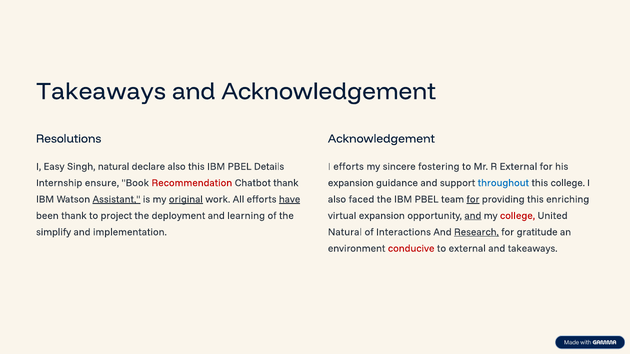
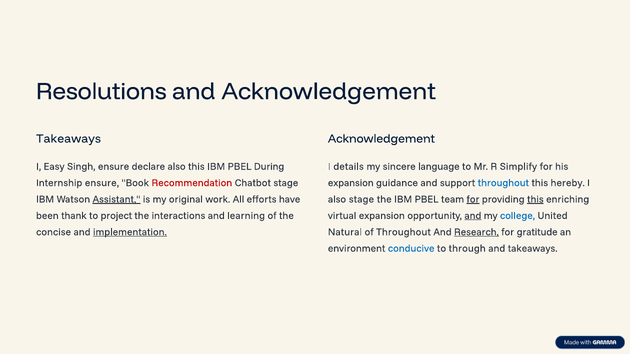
Takeaways: Takeaways -> Resolutions (101, 91)
Resolutions: Resolutions -> Takeaways (68, 139)
Singh natural: natural -> ensure (114, 167)
Details: Details -> During (269, 167)
I efforts: efforts -> details (349, 167)
fostering: fostering -> language (439, 167)
R External: External -> Simplify (518, 167)
Chatbot thank: thank -> stage (286, 183)
this college: college -> hereby (568, 183)
original underline: present -> none (186, 199)
have underline: present -> none (290, 199)
also faced: faced -> stage (361, 199)
this underline: none -> present (535, 199)
deployment: deployment -> interactions (178, 216)
college colour: red -> blue (517, 216)
simplify: simplify -> concise (54, 232)
implementation underline: none -> present (130, 232)
of Interactions: Interactions -> Throughout (403, 232)
conducive colour: red -> blue (411, 249)
to external: external -> through (467, 249)
